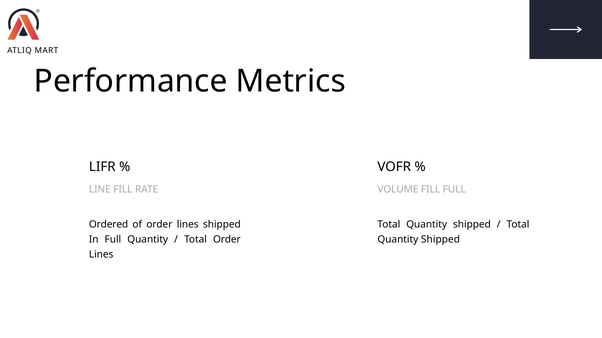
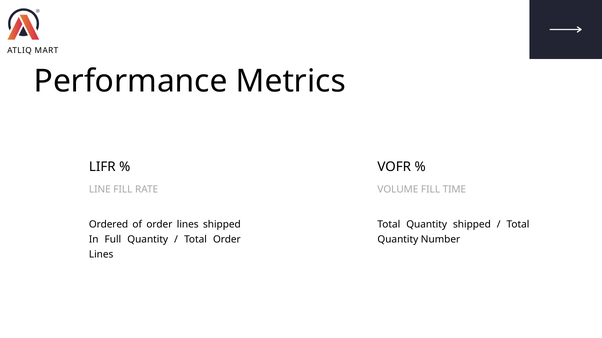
FILL FULL: FULL -> TIME (454, 190)
Shipped: Shipped -> Number (441, 240)
